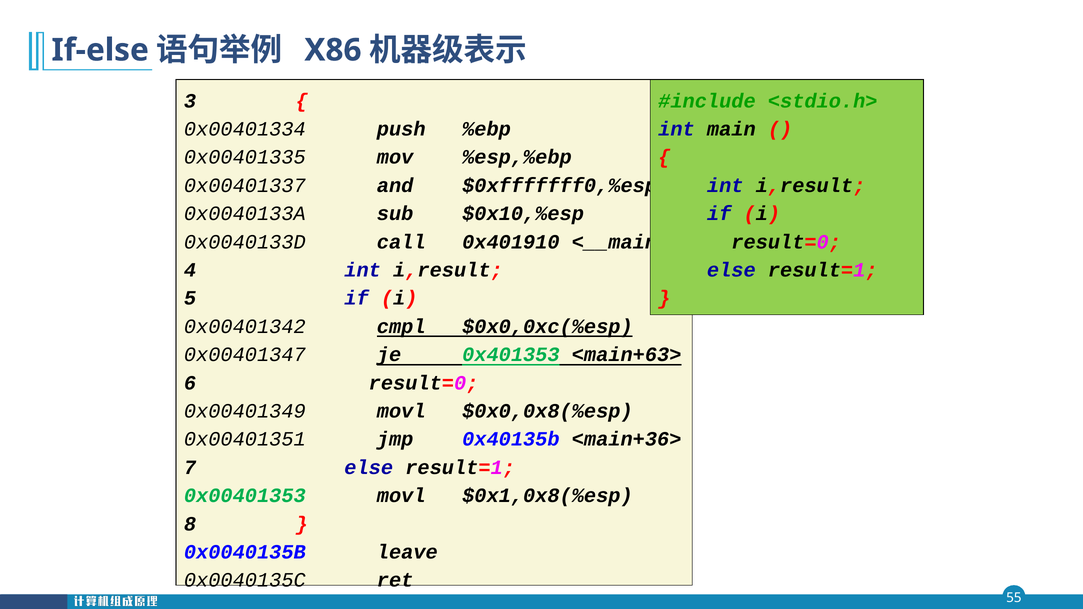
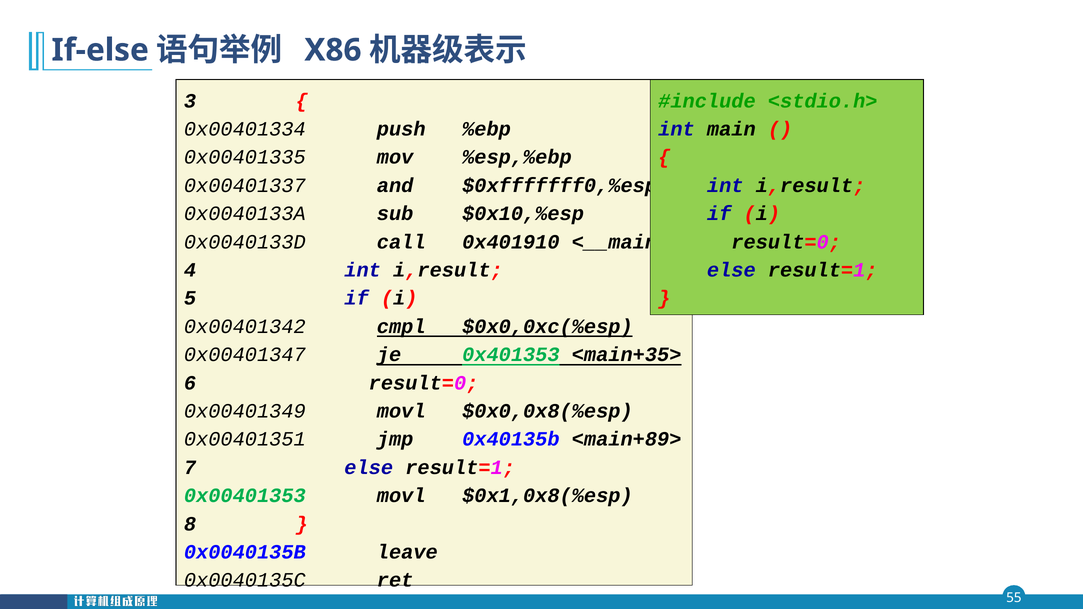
<main+63>: <main+63> -> <main+35> (627, 355)
<main+36>: <main+36> -> <main+89> (627, 439)
